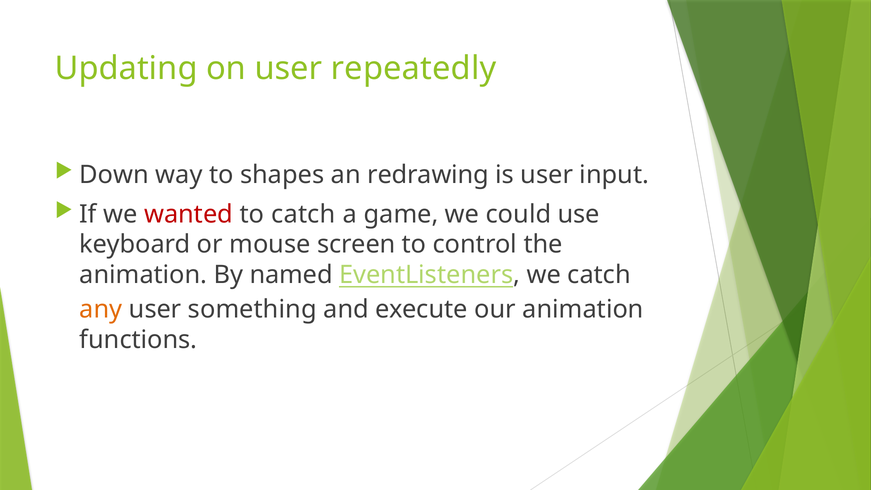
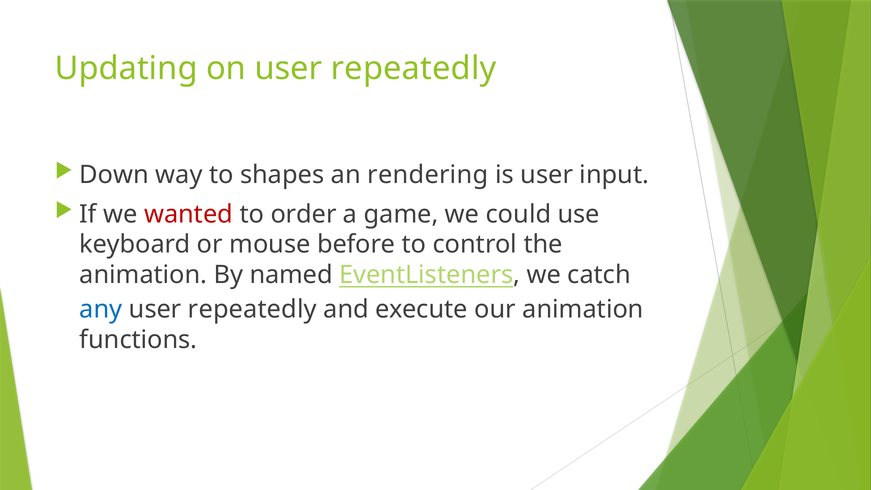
redrawing: redrawing -> rendering (428, 175)
to catch: catch -> order (304, 214)
screen: screen -> before (356, 245)
any colour: orange -> blue (101, 309)
something: something -> repeatedly (252, 309)
